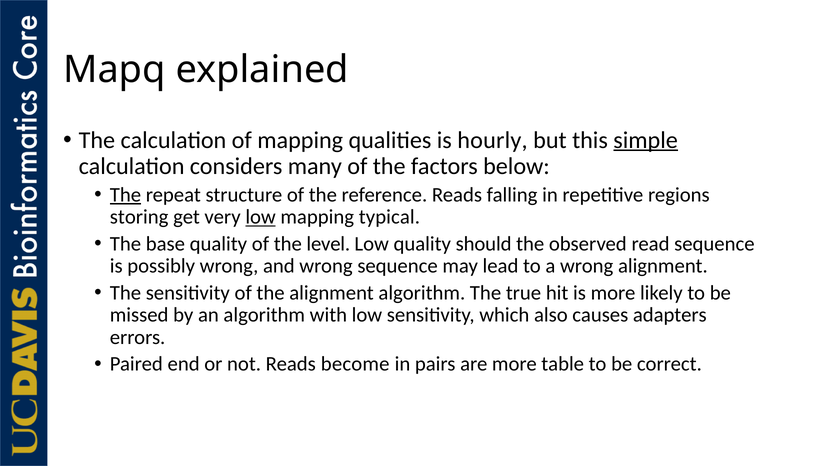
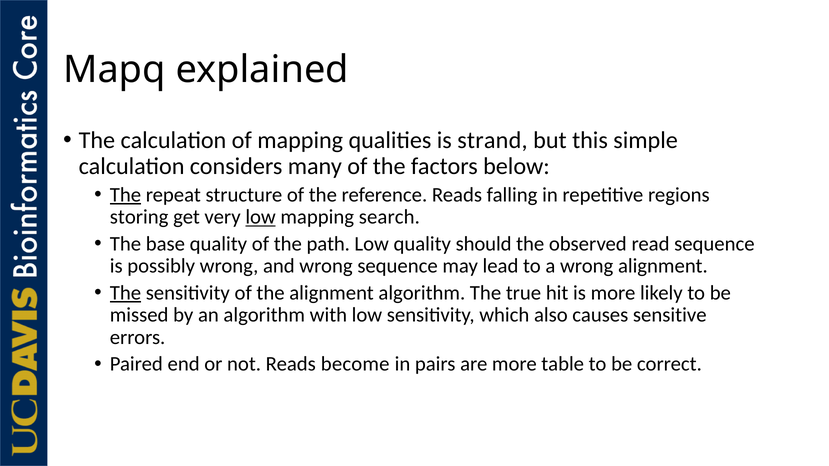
hourly: hourly -> strand (492, 140)
simple underline: present -> none (646, 140)
typical: typical -> search (389, 217)
level: level -> path (328, 244)
The underline: none -> present (125, 293)
adapters: adapters -> sensitive (670, 315)
